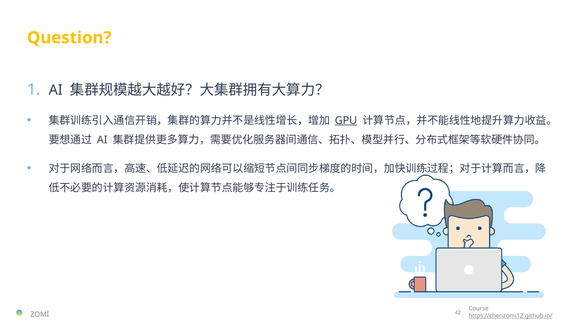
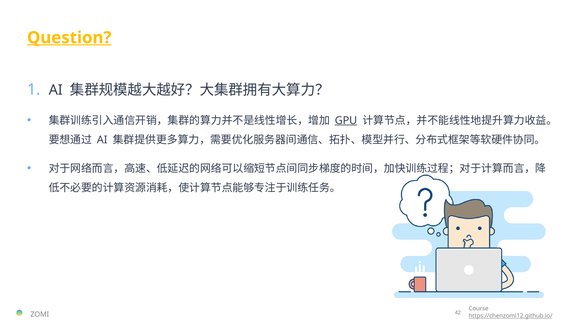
Question underline: none -> present (69, 38)
